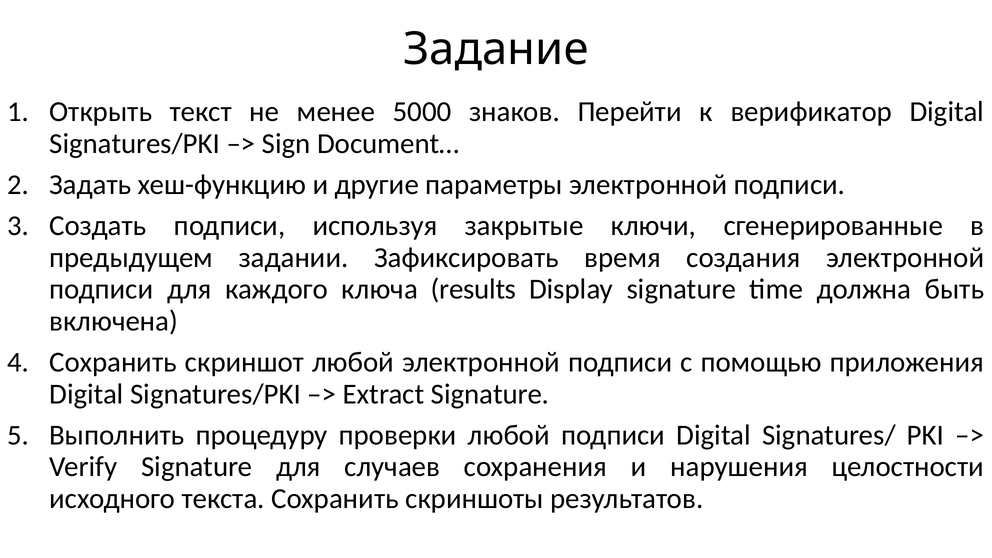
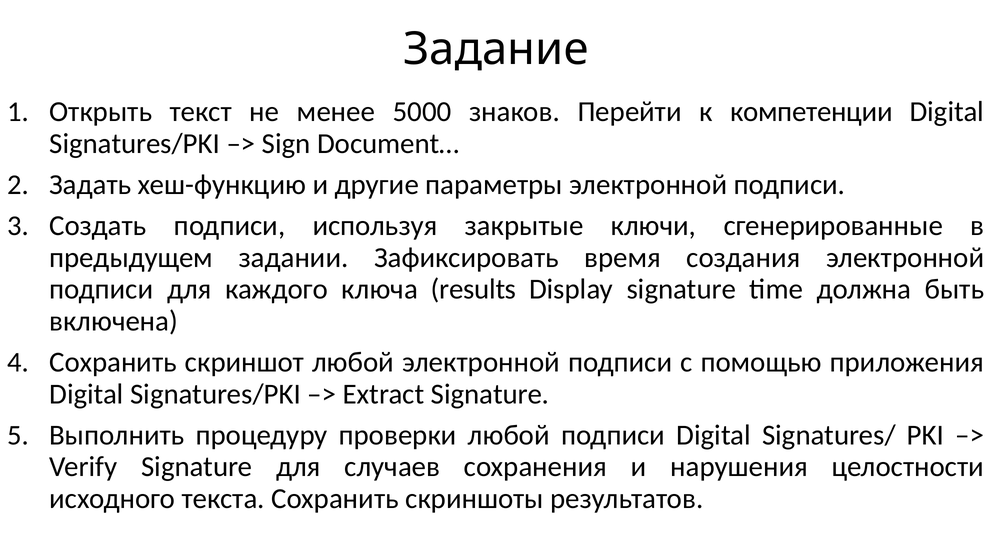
верификатор: верификатор -> компетенции (811, 112)
